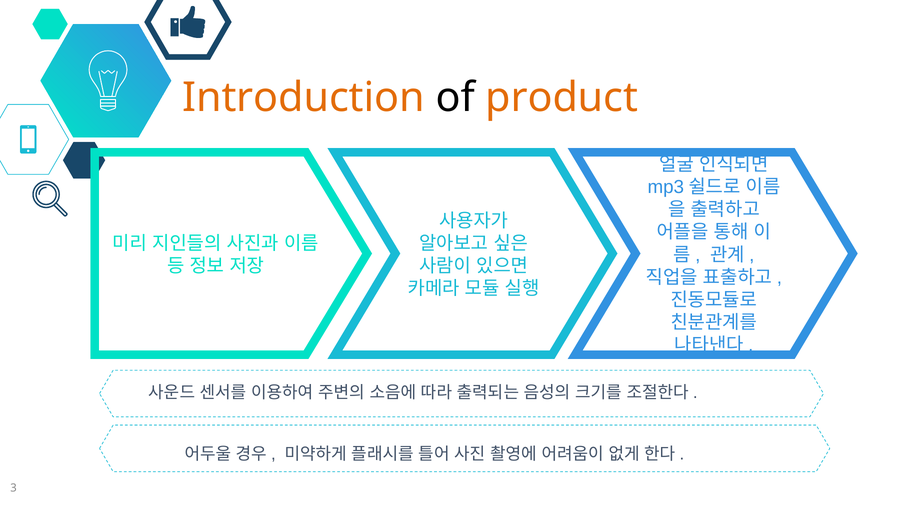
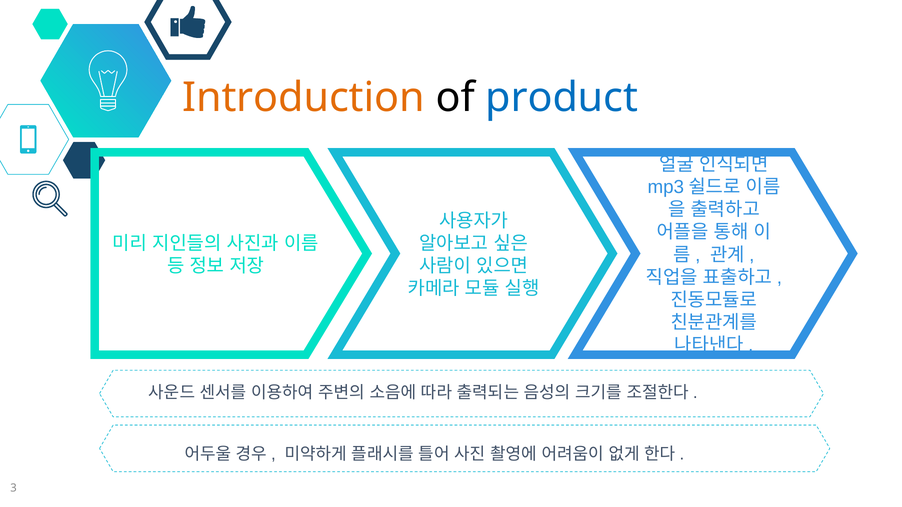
product colour: orange -> blue (562, 97)
